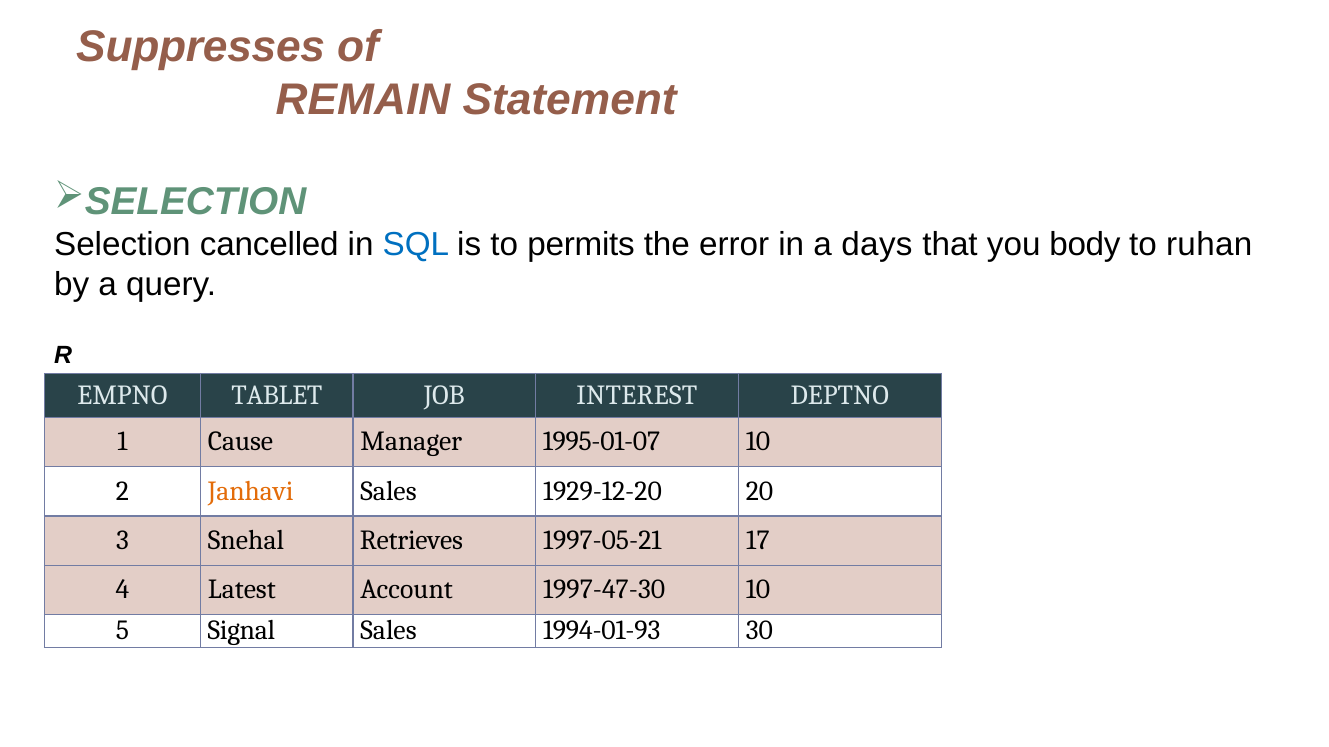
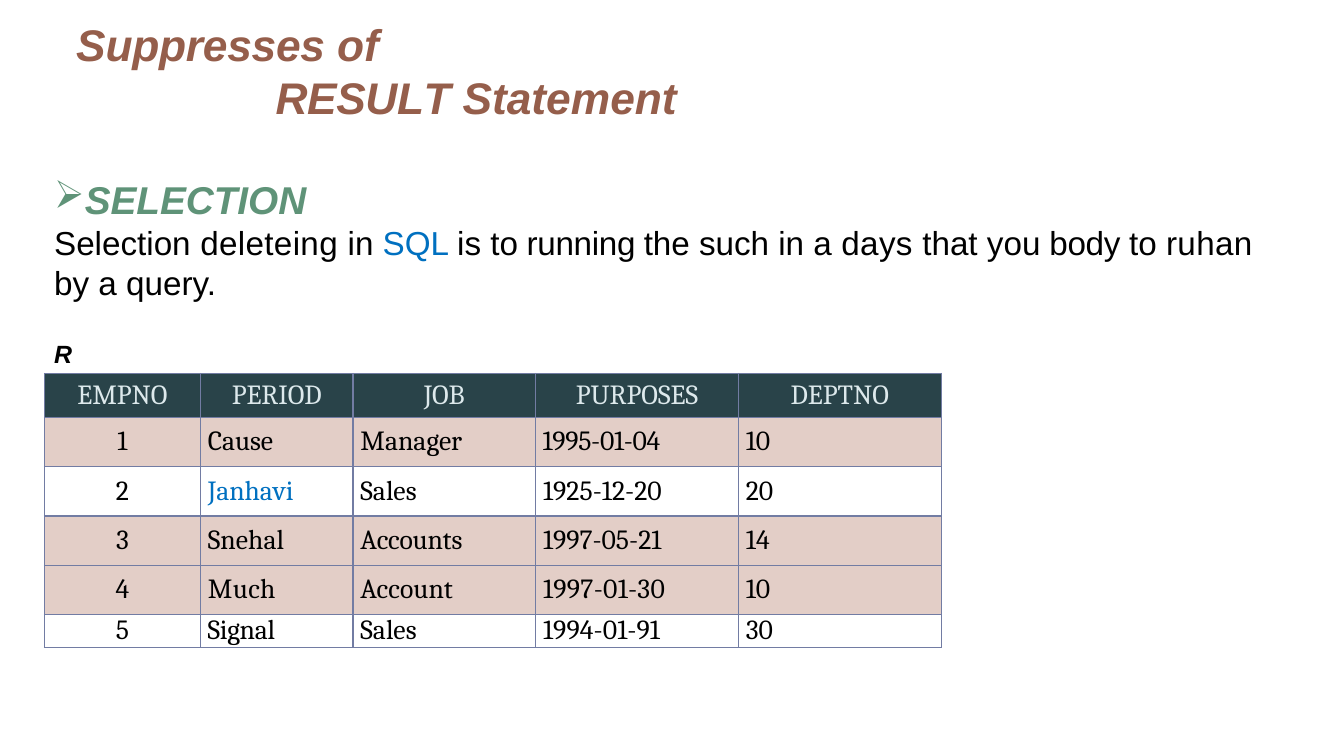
REMAIN: REMAIN -> RESULT (363, 100)
cancelled: cancelled -> deleteing (269, 245)
permits: permits -> running (581, 245)
error: error -> such (734, 245)
TABLET: TABLET -> PERIOD (277, 396)
INTEREST: INTEREST -> PURPOSES (637, 396)
1995-01-07: 1995-01-07 -> 1995-01-04 (601, 442)
Janhavi colour: orange -> blue (251, 492)
1929-12-20: 1929-12-20 -> 1925-12-20 (602, 492)
Retrieves: Retrieves -> Accounts (411, 541)
17: 17 -> 14 (758, 541)
Latest: Latest -> Much (242, 590)
1997-47-30: 1997-47-30 -> 1997-01-30 (604, 590)
1994-01-93: 1994-01-93 -> 1994-01-91 (602, 631)
